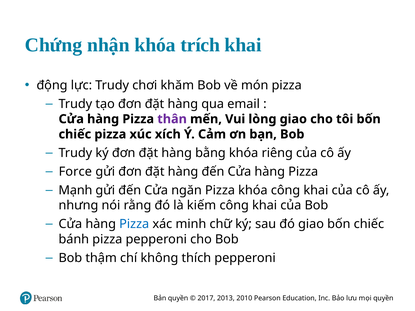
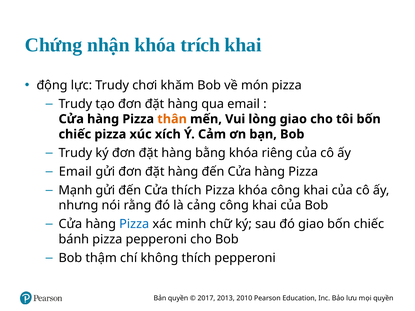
thân colour: purple -> orange (172, 119)
Force: Force -> Email (75, 172)
Cửa ngăn: ngăn -> thích (186, 190)
kiếm: kiếm -> cảng (202, 206)
